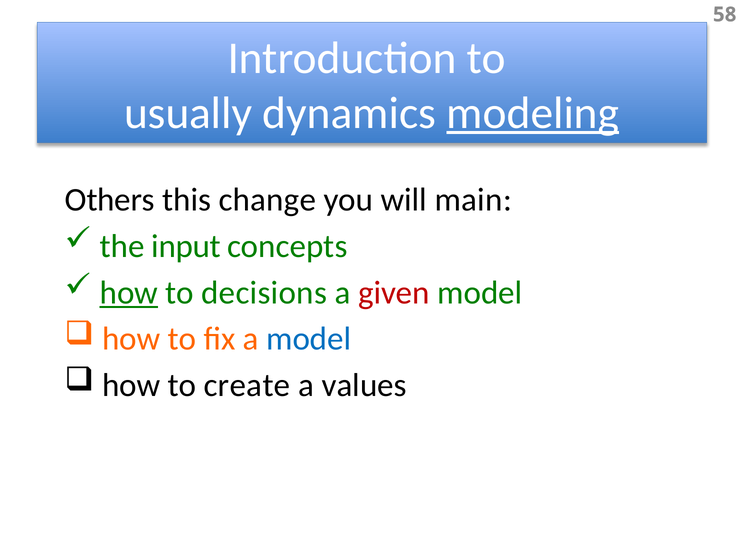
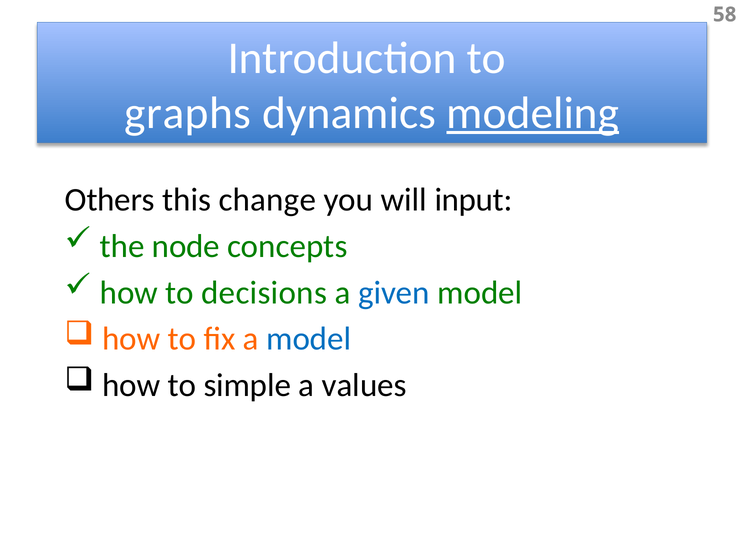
usually: usually -> graphs (188, 113)
main: main -> input (474, 200)
input: input -> node (186, 246)
how underline: present -> none (129, 293)
given colour: red -> blue (394, 293)
create: create -> simple (247, 385)
